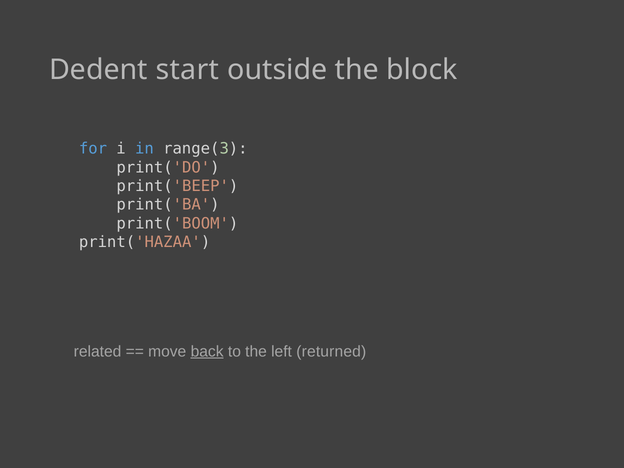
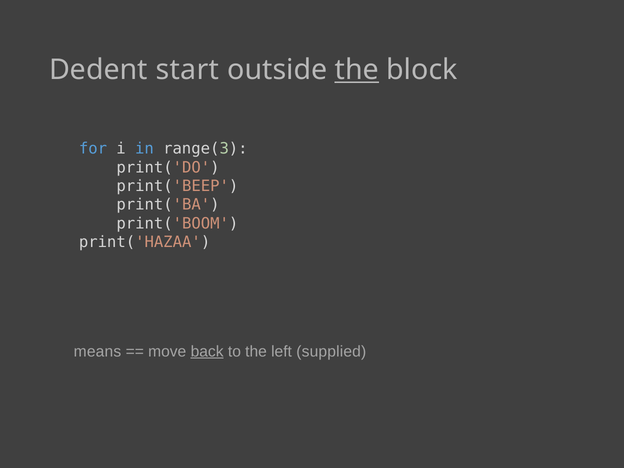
the underline: none -> present (357, 70)
related: related -> means (97, 351)
returned: returned -> supplied (331, 351)
